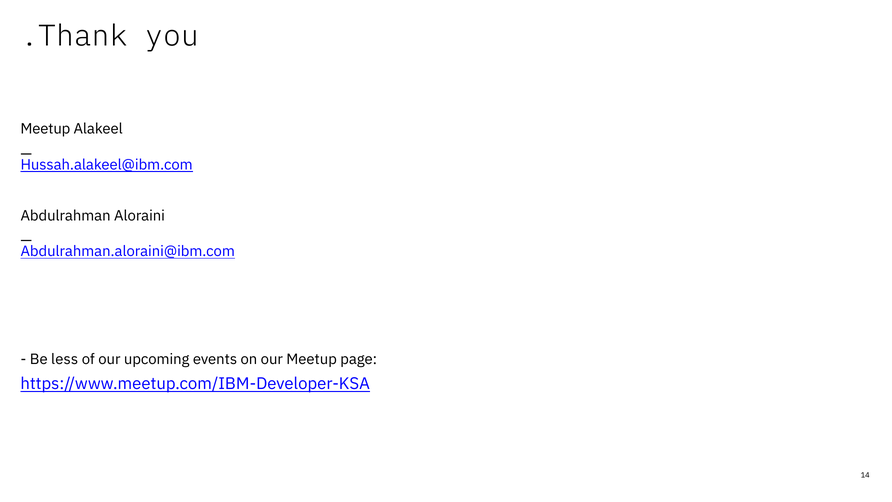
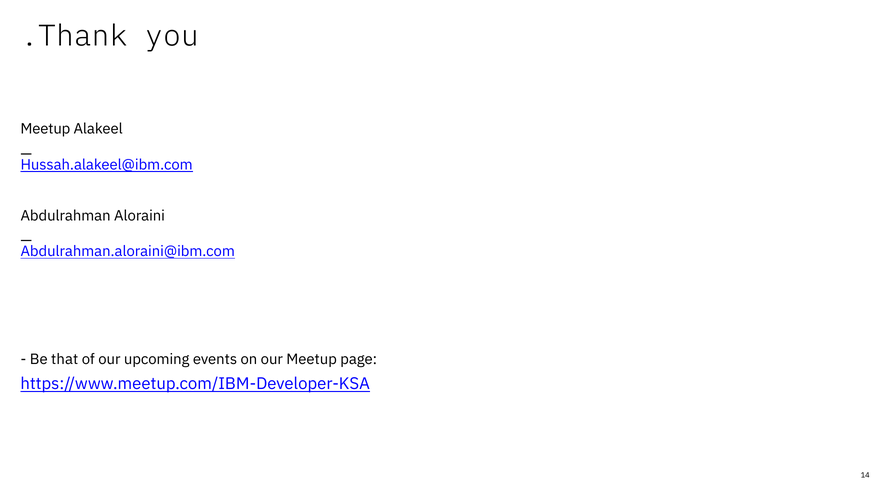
less: less -> that (65, 359)
